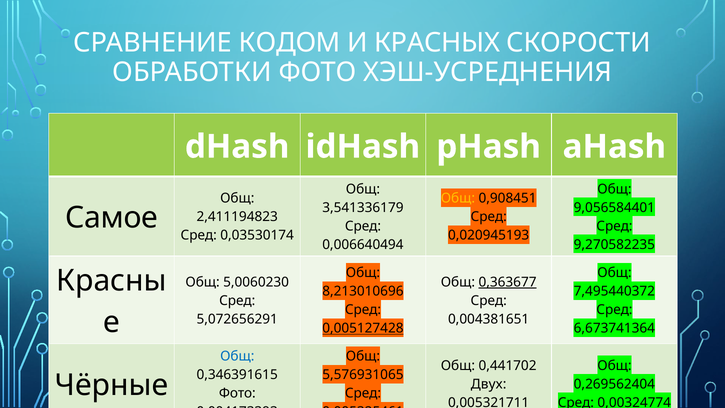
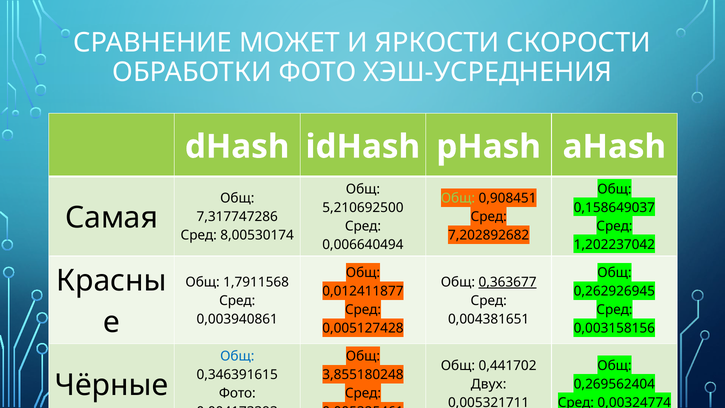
КОДОМ: КОДОМ -> МОЖЕТ (290, 43)
КРАСНЫХ: КРАСНЫХ -> ЯРКОСТИ (437, 43)
Общ colour: yellow -> light green (458, 198)
3,541336179: 3,541336179 -> 5,210692500 (363, 208)
9,056584401: 9,056584401 -> 0,158649037 (614, 208)
Самое: Самое -> Самая (112, 218)
2,411194823: 2,411194823 -> 7,317747286 (237, 217)
0,03530174: 0,03530174 -> 8,00530174 (257, 235)
0,020945193: 0,020945193 -> 7,202892682 (489, 235)
9,270582235: 9,270582235 -> 1,202237042 (614, 245)
5,0060230: 5,0060230 -> 1,7911568 (256, 282)
8,213010696: 8,213010696 -> 0,012411877 (363, 291)
7,495440372: 7,495440372 -> 0,262926945 (614, 291)
5,072656291: 5,072656291 -> 0,003940861 (237, 319)
0,005127428 underline: present -> none (363, 328)
6,673741364: 6,673741364 -> 0,003158156 (614, 328)
5,576931065: 5,576931065 -> 3,855180248 (363, 375)
